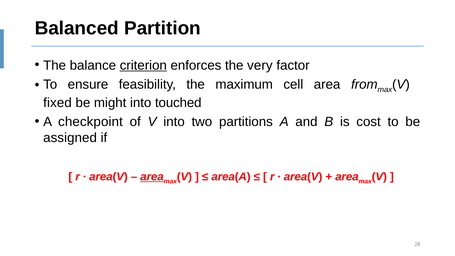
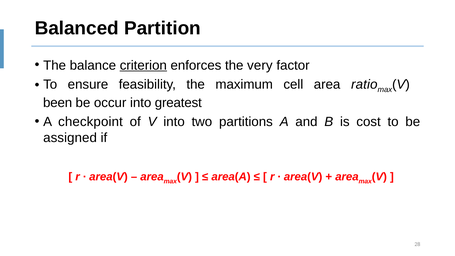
from: from -> ratio (364, 85)
fixed: fixed -> been (58, 103)
might: might -> occur (110, 103)
touched: touched -> greatest (178, 103)
area underline: present -> none (152, 177)
